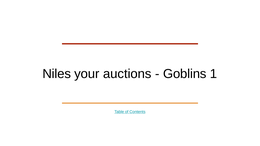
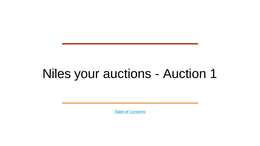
Goblins: Goblins -> Auction (185, 74)
